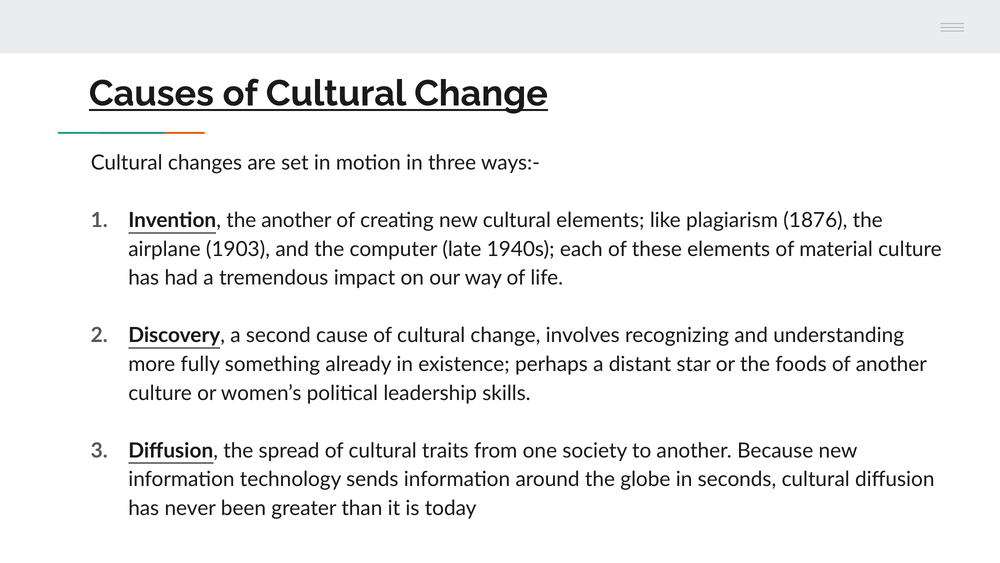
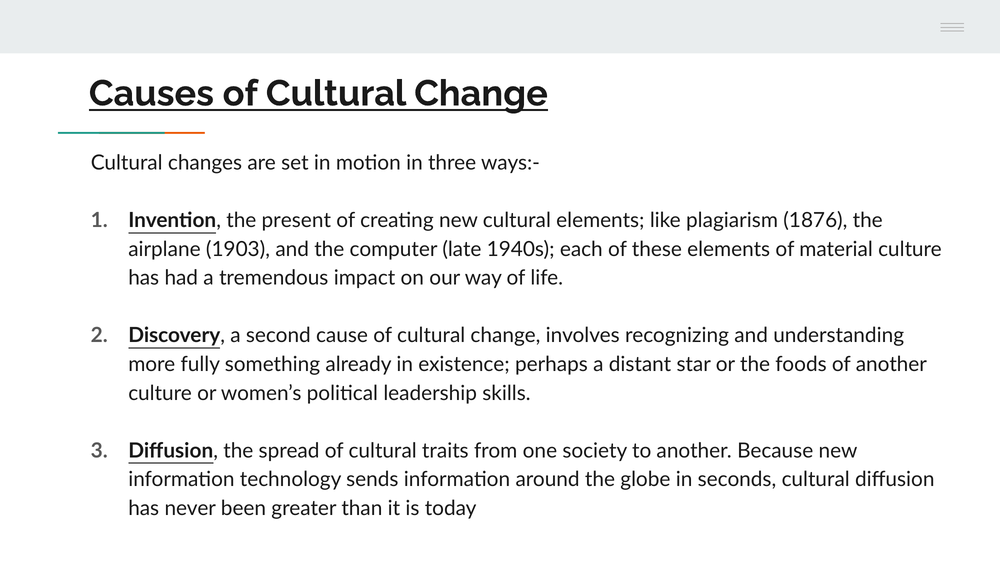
the another: another -> present (296, 220)
